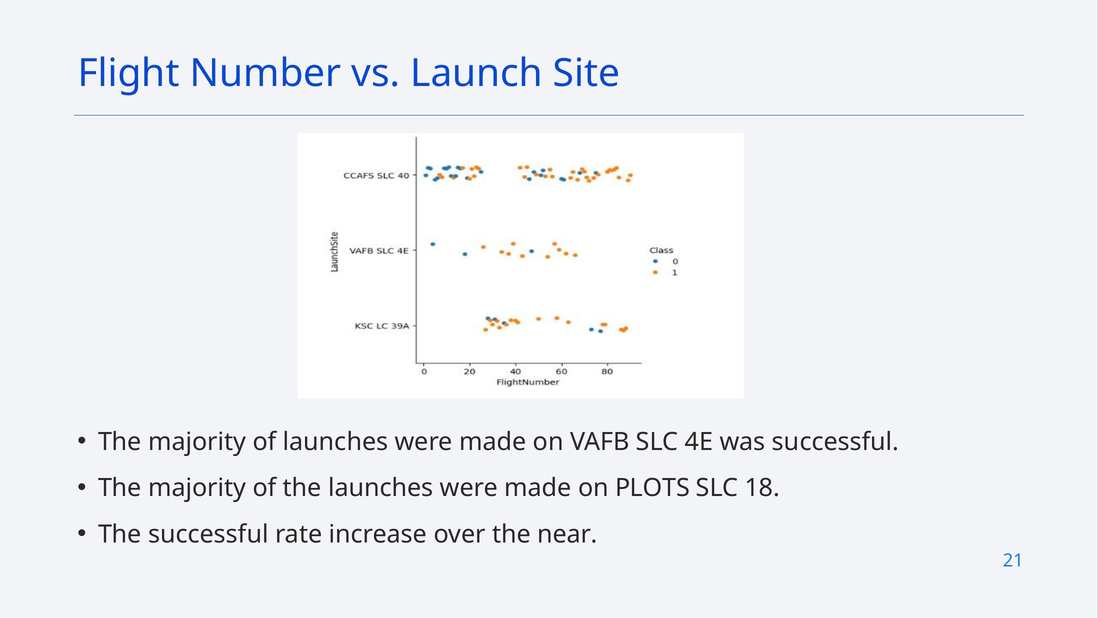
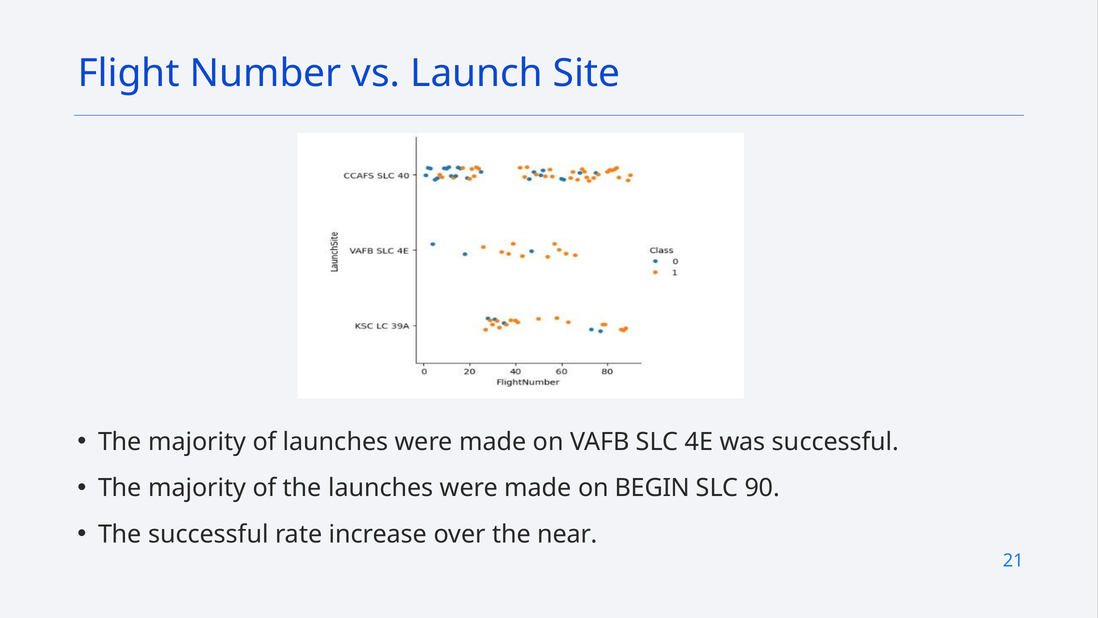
PLOTS: PLOTS -> BEGIN (652, 488)
18: 18 -> 90 (762, 488)
